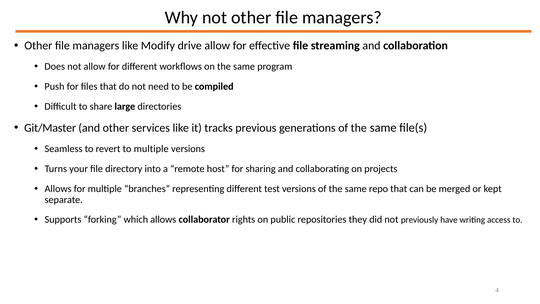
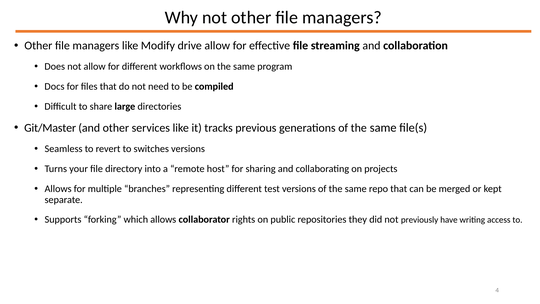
Push: Push -> Docs (54, 86)
to multiple: multiple -> switches (151, 149)
